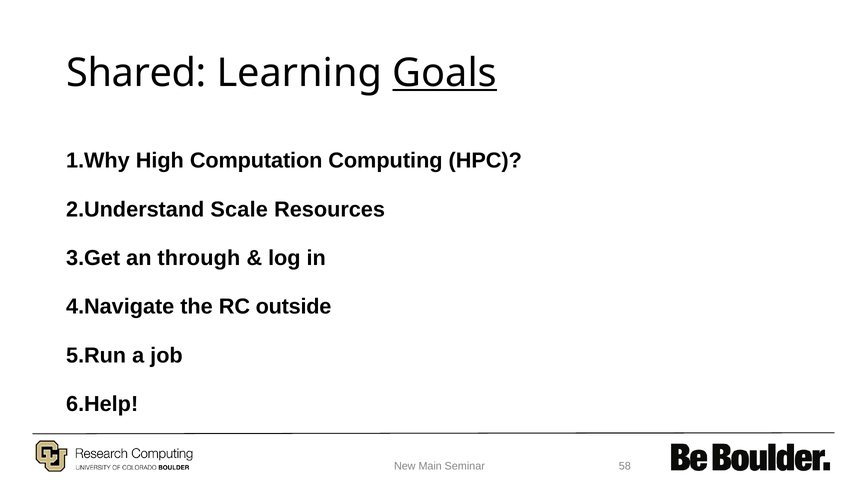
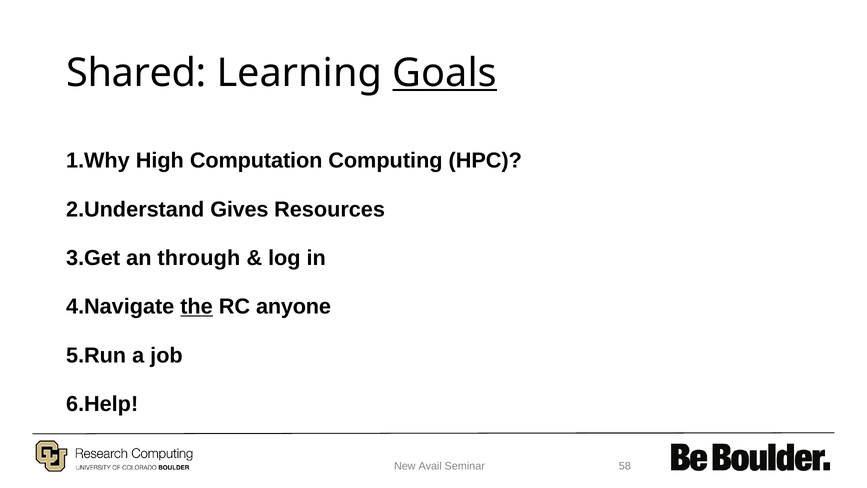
Scale: Scale -> Gives (239, 209)
the underline: none -> present (197, 307)
outside: outside -> anyone (294, 307)
Main: Main -> Avail (430, 466)
